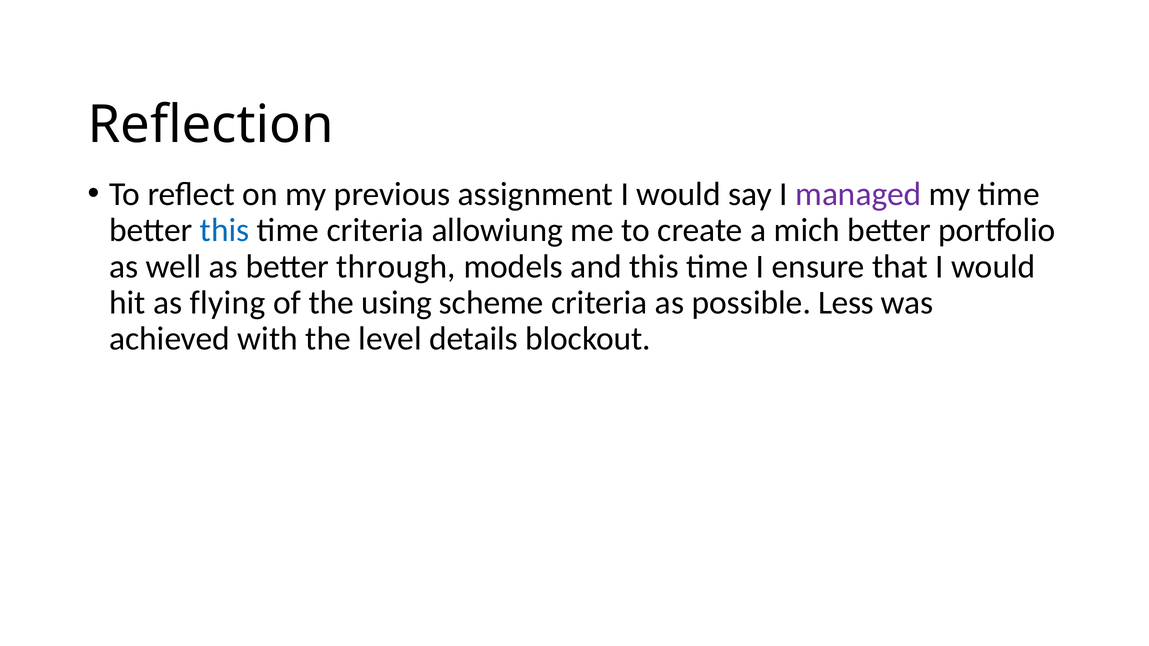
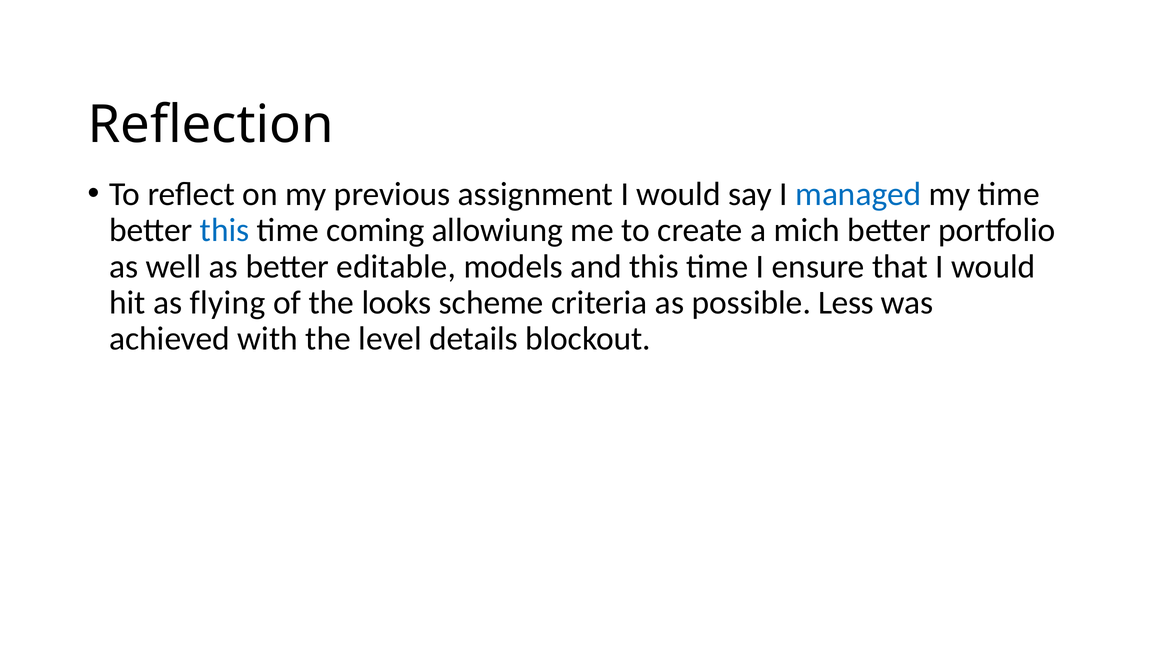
managed colour: purple -> blue (858, 194)
time criteria: criteria -> coming (375, 230)
through: through -> editable (396, 267)
using: using -> looks (397, 303)
